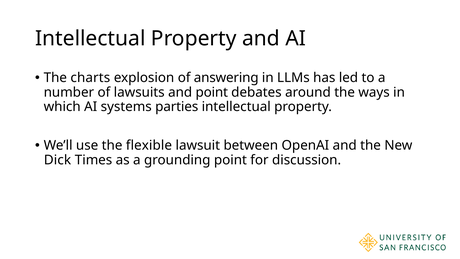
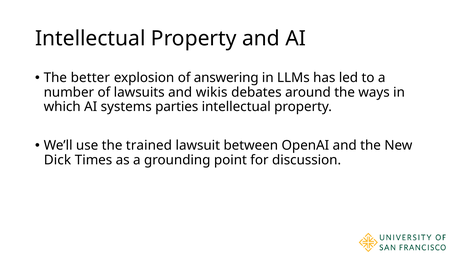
charts: charts -> better (90, 78)
and point: point -> wikis (212, 92)
flexible: flexible -> trained (149, 145)
